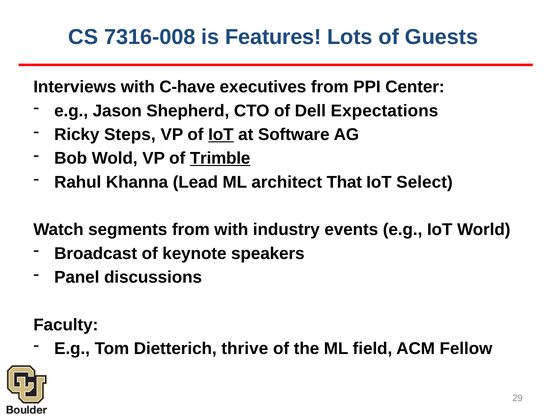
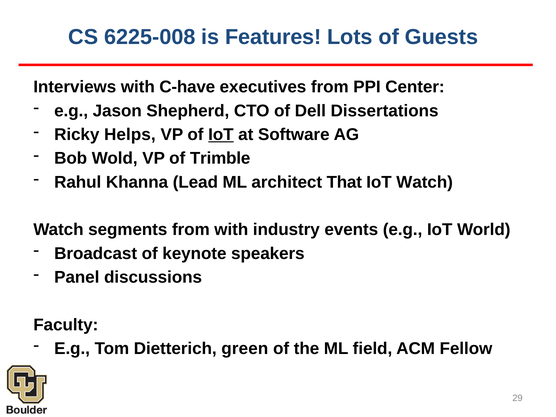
7316-008: 7316-008 -> 6225-008 (150, 37)
Expectations: Expectations -> Dissertations (385, 111)
Steps: Steps -> Helps (130, 135)
Trimble underline: present -> none (220, 158)
IoT Select: Select -> Watch (425, 182)
thrive: thrive -> green (245, 349)
